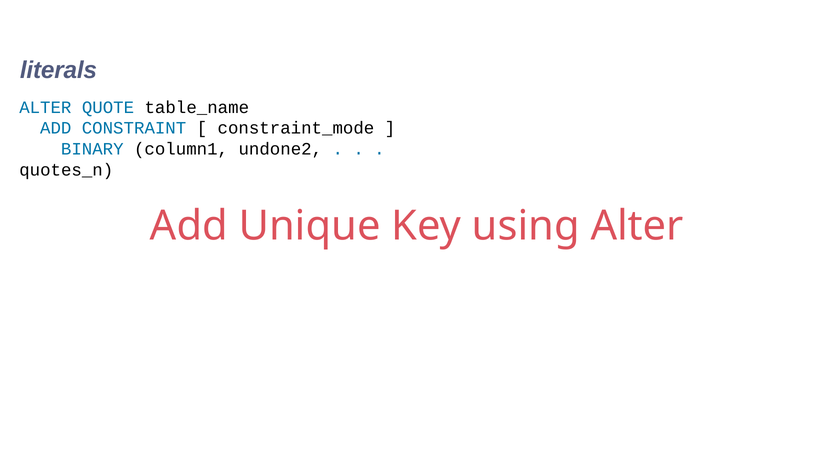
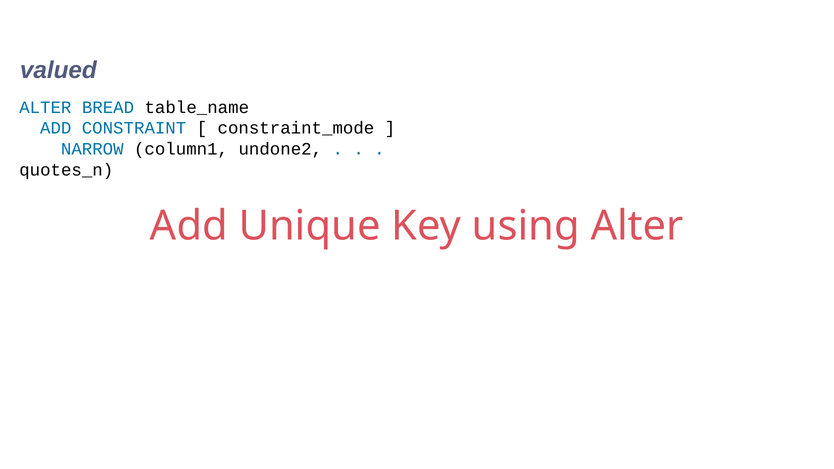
literals: literals -> valued (58, 70)
QUOTE: QUOTE -> BREAD (108, 107)
BINARY: BINARY -> NARROW (92, 149)
